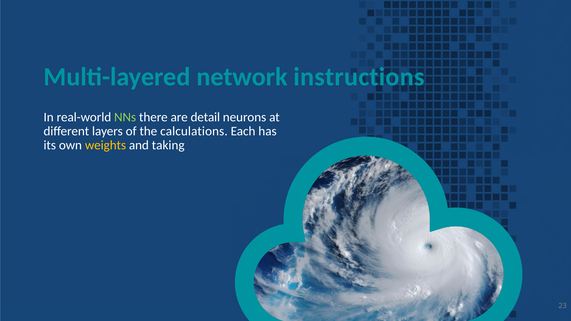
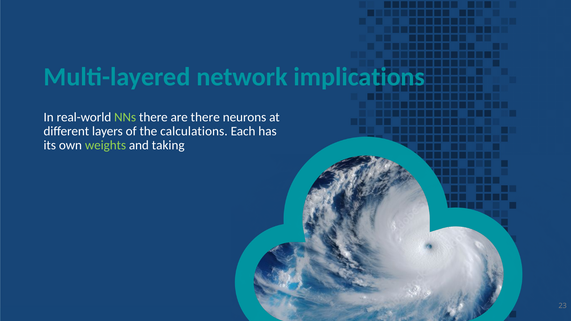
instructions: instructions -> implications (359, 77)
are detail: detail -> there (205, 117)
weights colour: yellow -> light green (105, 145)
